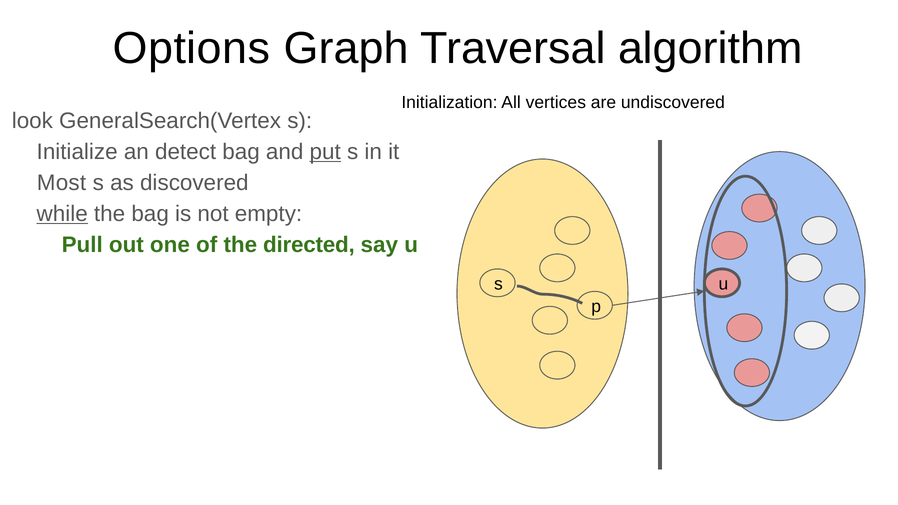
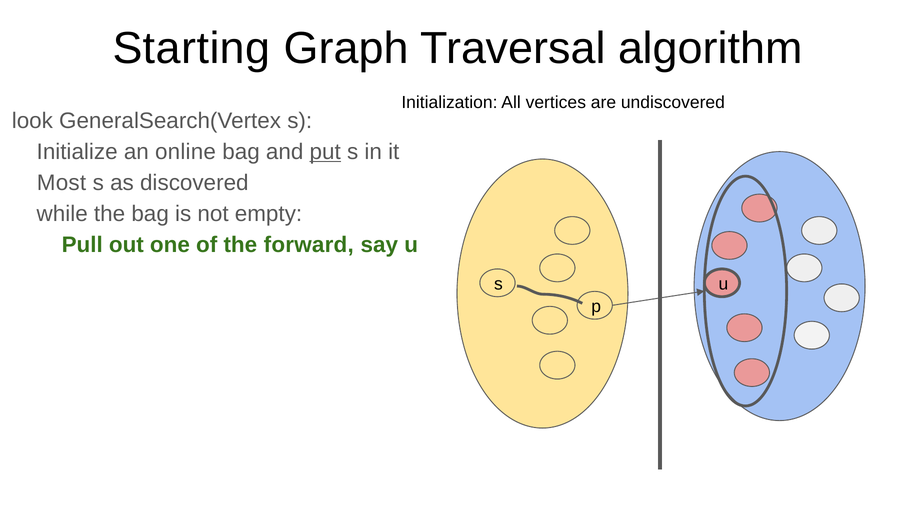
Options: Options -> Starting (192, 48)
detect: detect -> online (185, 152)
while underline: present -> none (62, 214)
directed: directed -> forward (309, 245)
